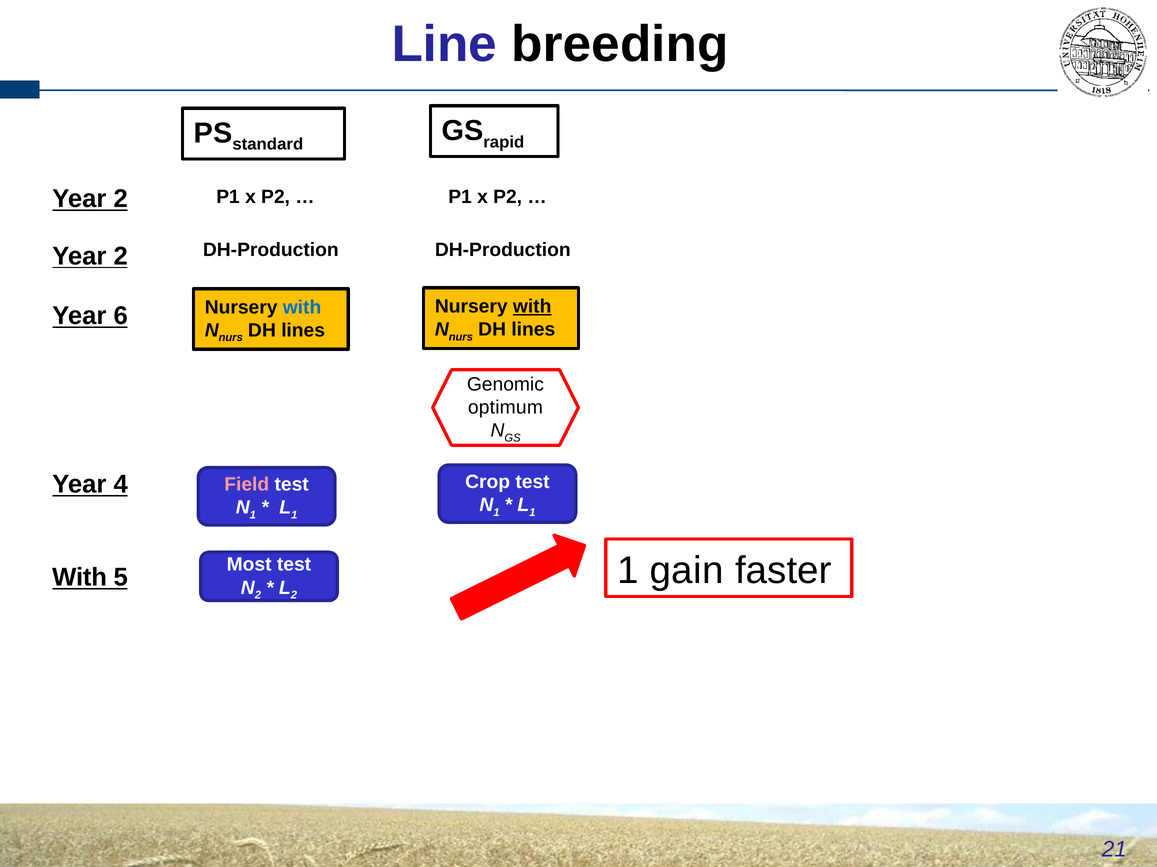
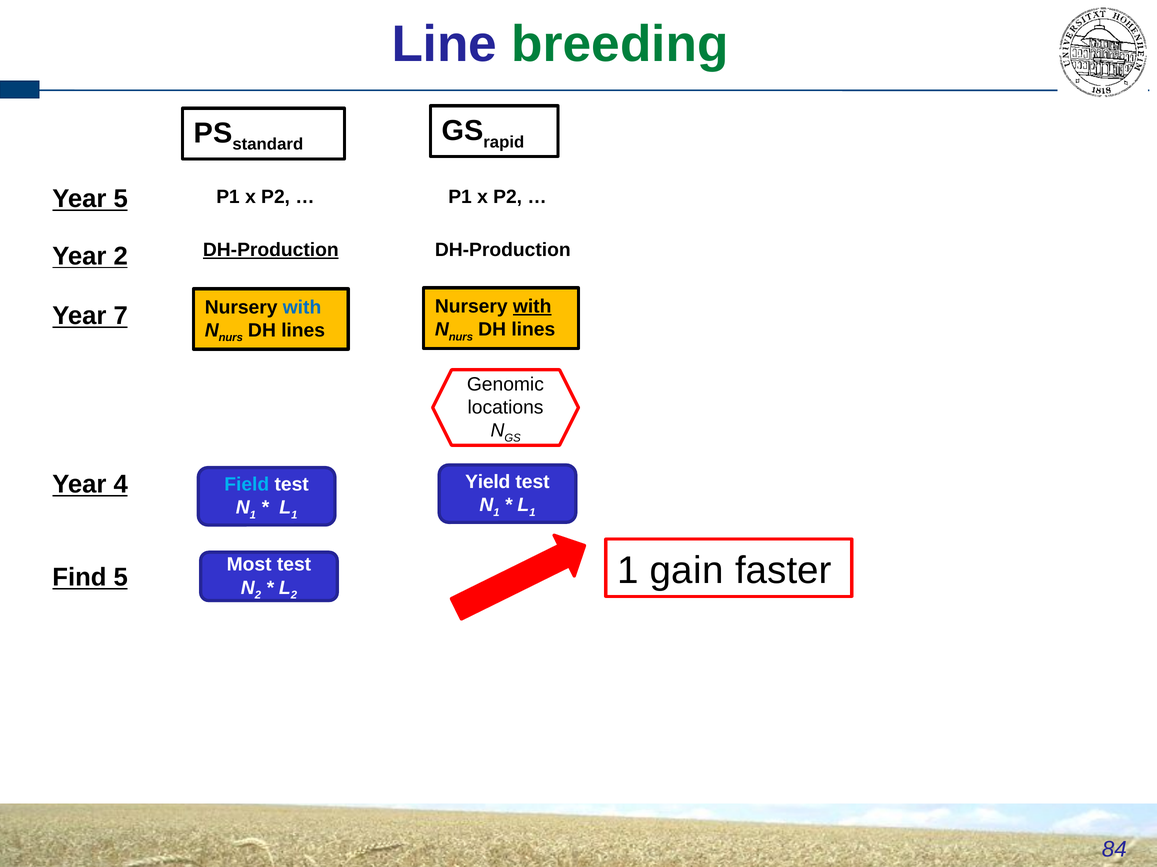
breeding colour: black -> green (620, 44)
2: 2 -> 5 (121, 199)
DH-Production underline: none -> present (271, 250)
6: 6 -> 7 (121, 316)
optimum: optimum -> locations (506, 408)
Crop: Crop -> Yield (488, 482)
Field colour: pink -> light blue (247, 485)
With: With -> Find (79, 578)
21: 21 -> 84 (1114, 850)
